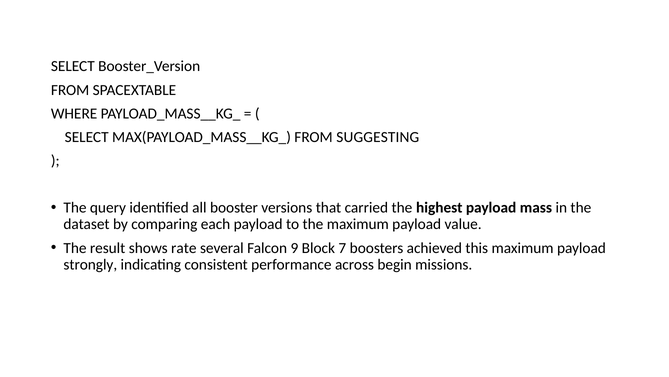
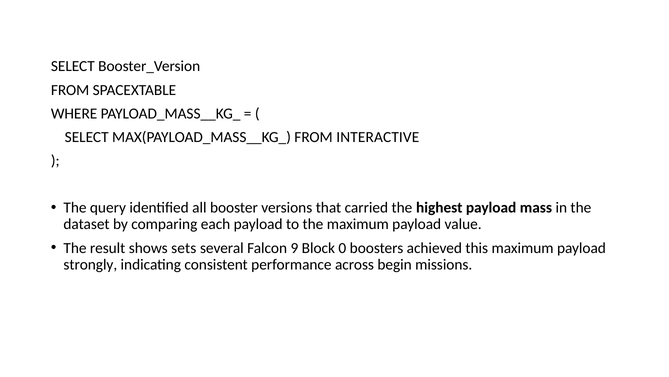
SUGGESTING: SUGGESTING -> INTERACTIVE (378, 137)
rate: rate -> sets (184, 248)
7: 7 -> 0 (342, 248)
